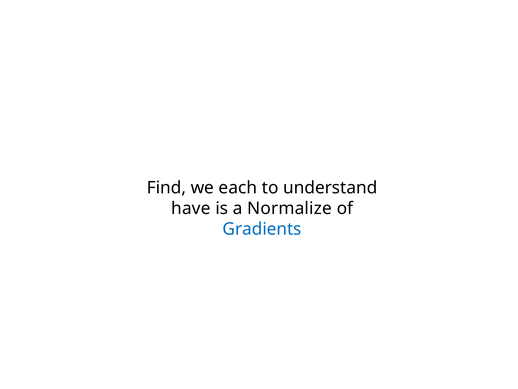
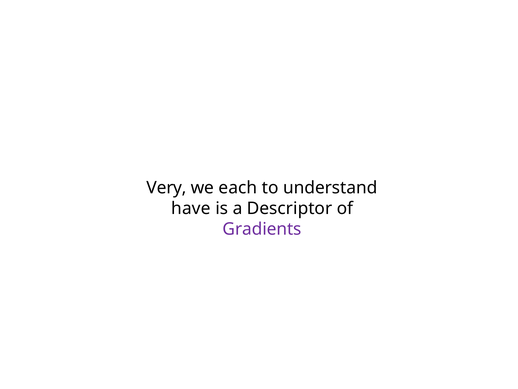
Find: Find -> Very (167, 187)
Normalize: Normalize -> Descriptor (290, 208)
Gradients colour: blue -> purple (262, 229)
